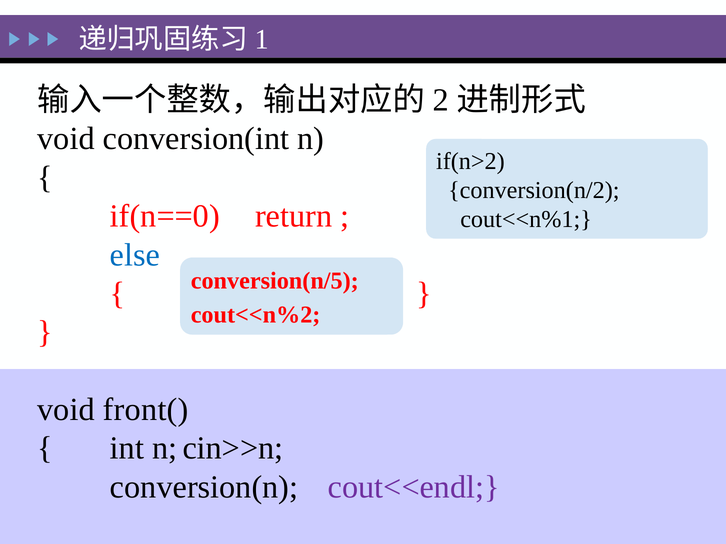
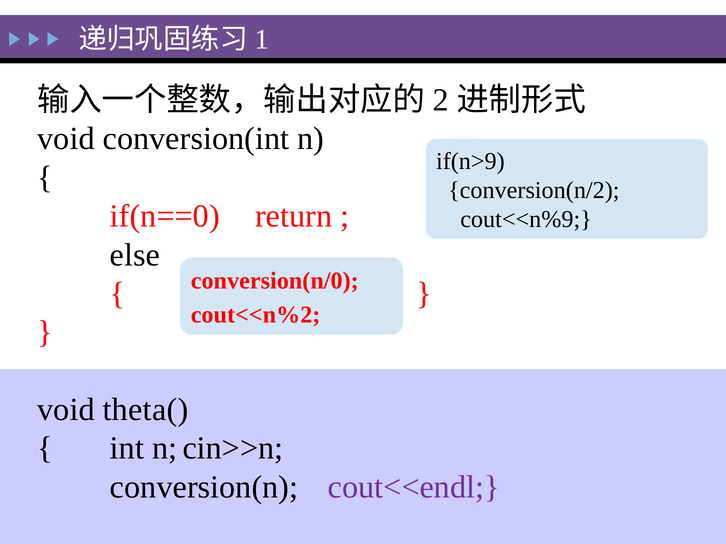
if(n>2: if(n>2 -> if(n>9 (470, 162)
cout<<n%1: cout<<n%1 -> cout<<n%9 (526, 220)
else colour: blue -> black (135, 255)
conversion(n/5: conversion(n/5 -> conversion(n/0 (275, 281)
front(: front( -> theta( (146, 410)
